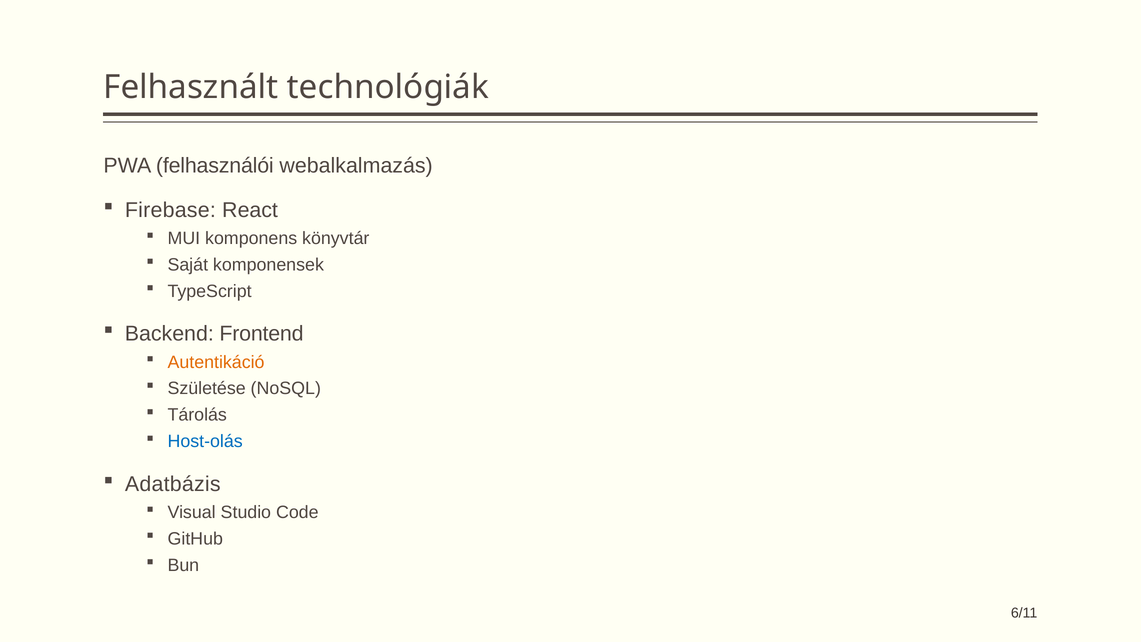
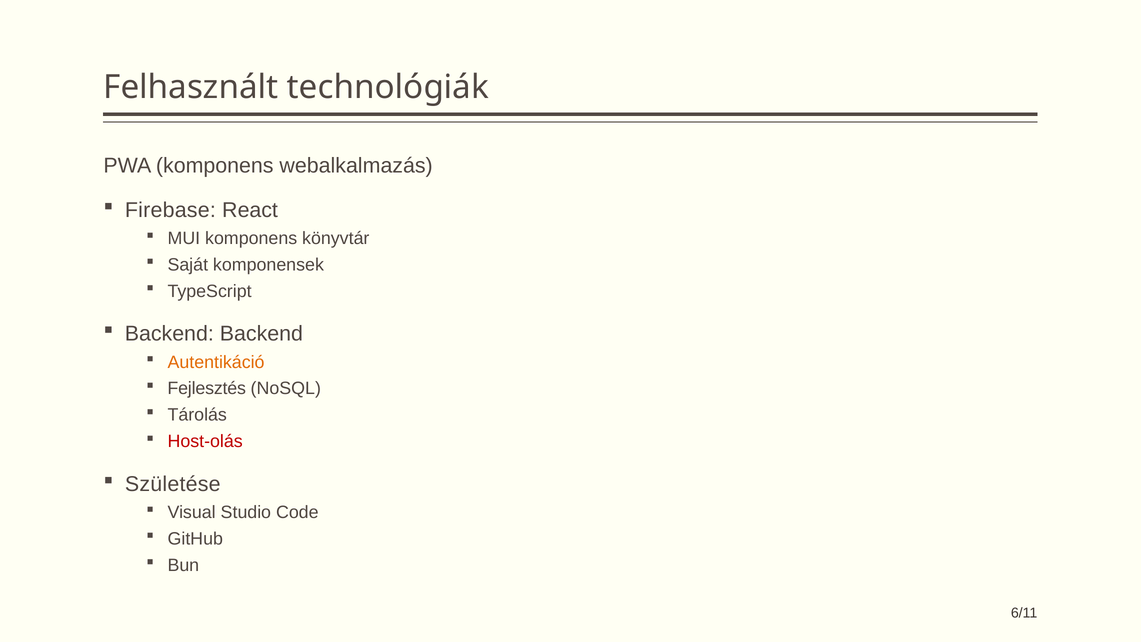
PWA felhasználói: felhasználói -> komponens (215, 165)
Backend Frontend: Frontend -> Backend (261, 334)
Születése: Születése -> Fejlesztés (207, 388)
Host-olás colour: blue -> red (205, 441)
Adatbázis: Adatbázis -> Születése (173, 484)
